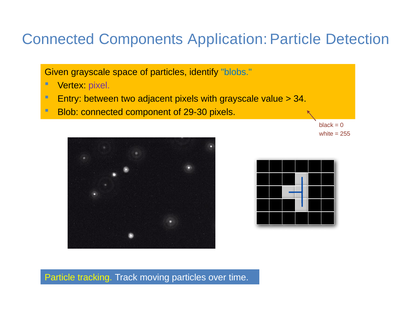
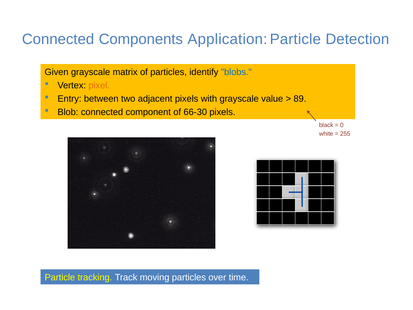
space: space -> matrix (125, 72)
pixel colour: purple -> orange (99, 86)
34: 34 -> 89 (300, 99)
29-30: 29-30 -> 66-30 (195, 112)
